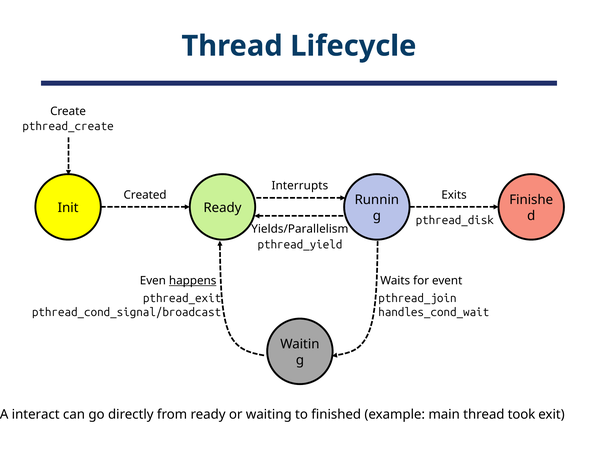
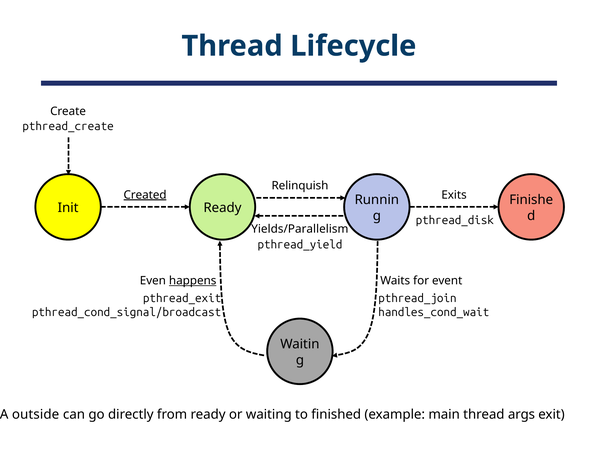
Interrupts: Interrupts -> Relinquish (300, 186)
Created underline: none -> present (145, 195)
interact: interact -> outside (36, 414)
took: took -> args (521, 414)
